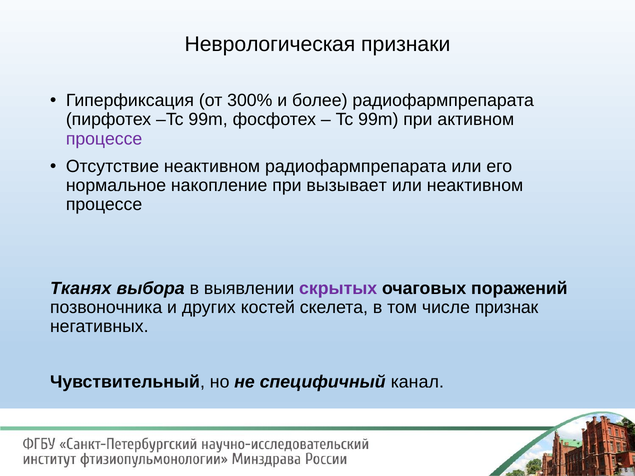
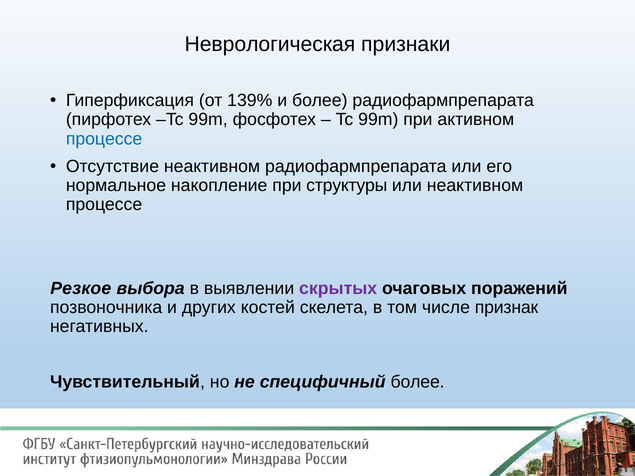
300%: 300% -> 139% (250, 101)
процессе colour: purple -> blue (104, 139)
вызывает: вызывает -> структуры (347, 186)
Тканях: Тканях -> Резкое (81, 288)
специфичный канал: канал -> более (418, 382)
